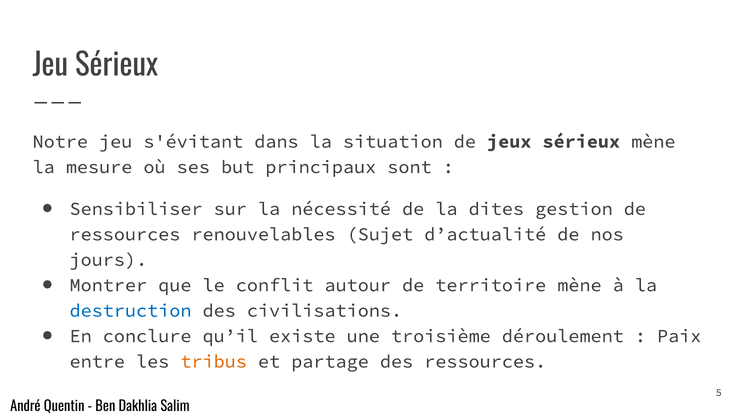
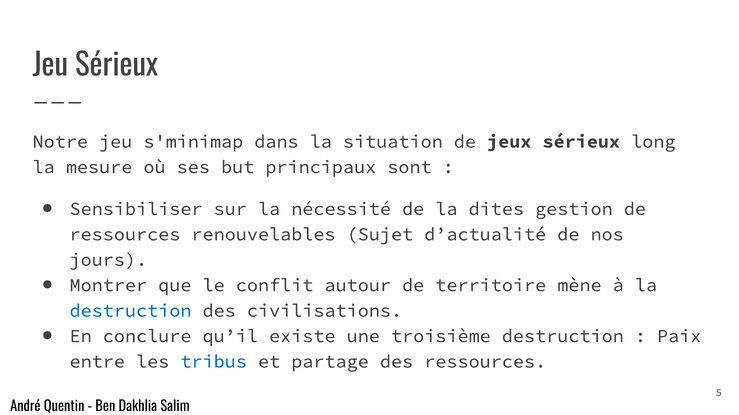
s'évitant: s'évitant -> s'minimap (193, 142)
sérieux mène: mène -> long (653, 142)
troisième déroulement: déroulement -> destruction (563, 337)
tribus colour: orange -> blue (214, 362)
